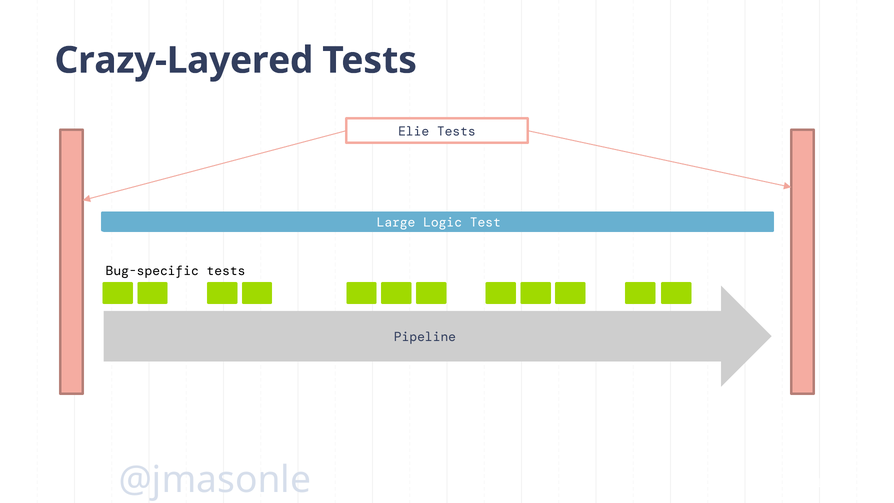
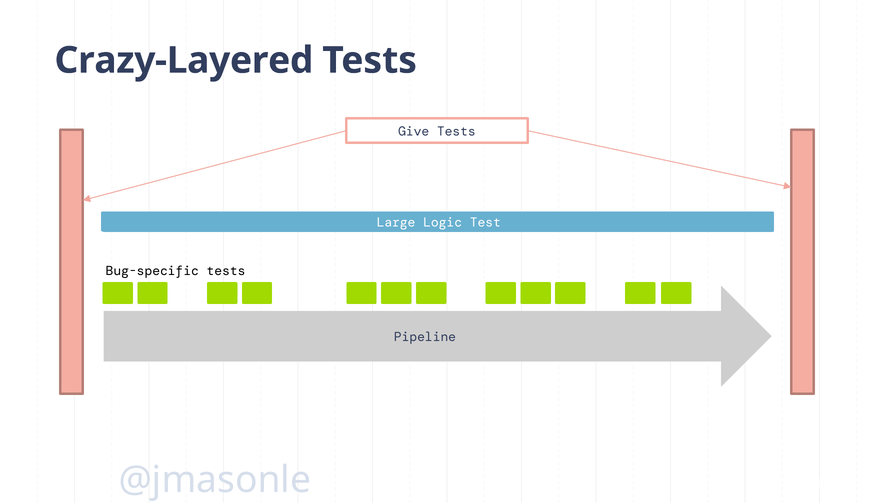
Elie: Elie -> Give (414, 132)
